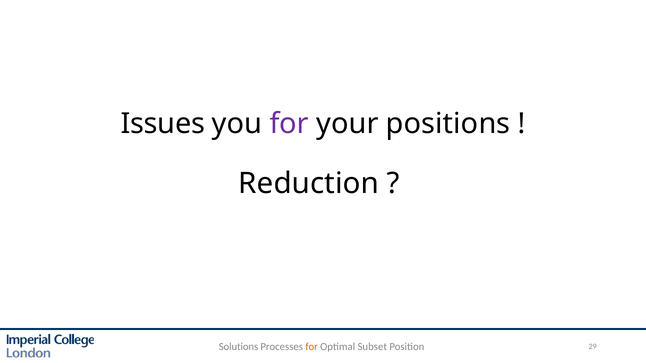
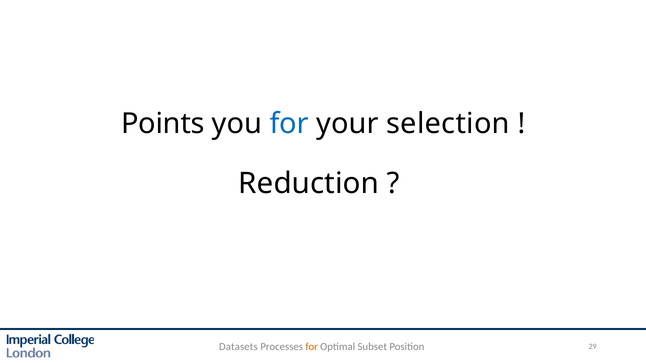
Issues: Issues -> Points (163, 124)
for colour: purple -> blue (289, 124)
positions: positions -> selection (448, 124)
Solutions: Solutions -> Datasets (238, 347)
